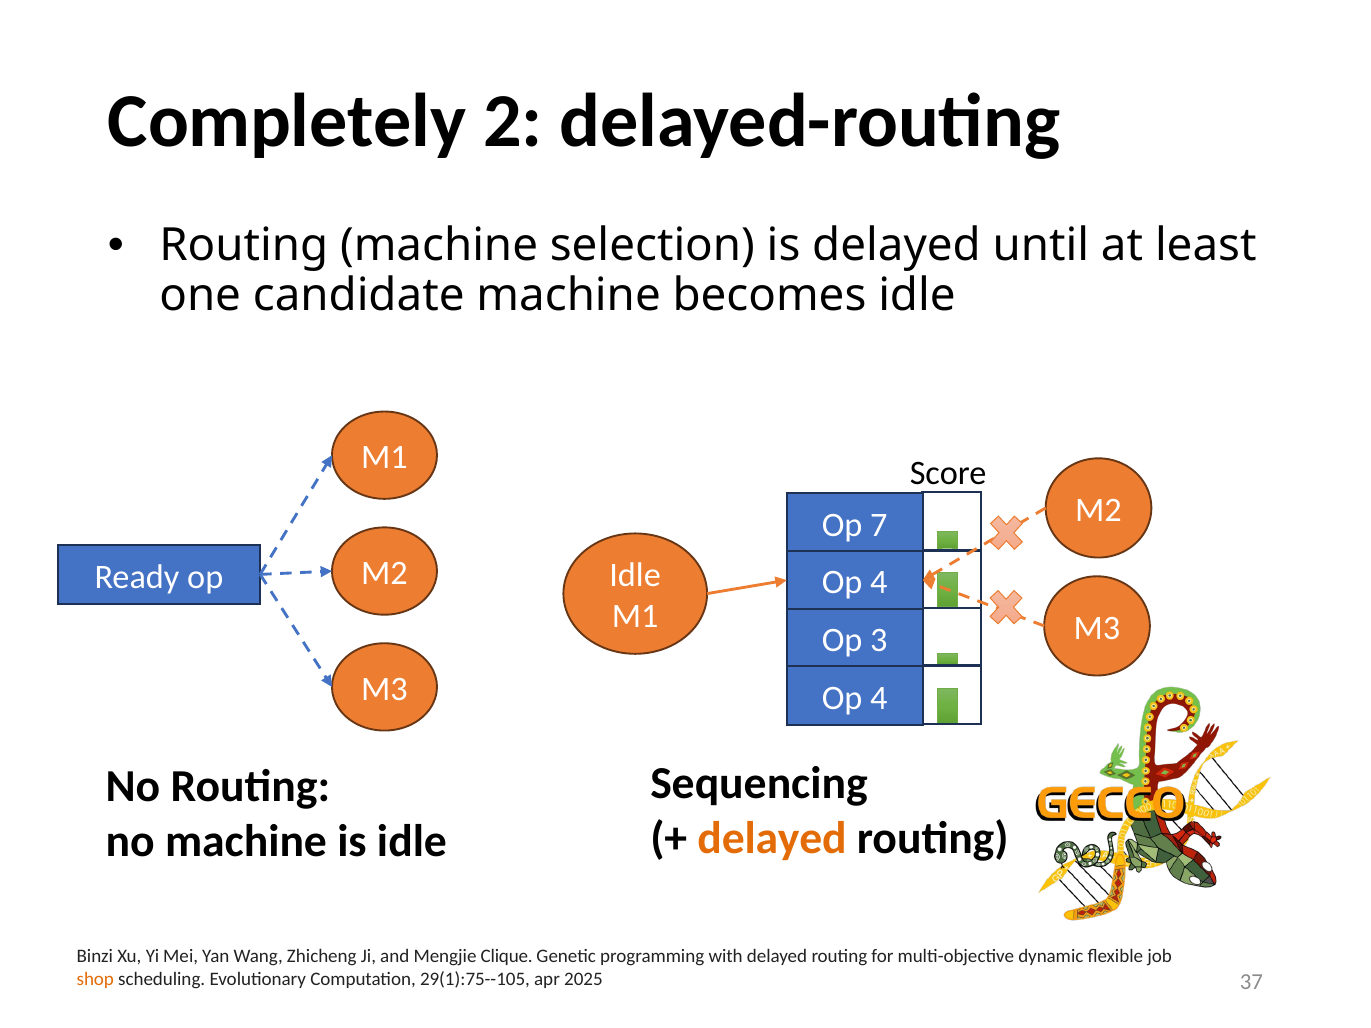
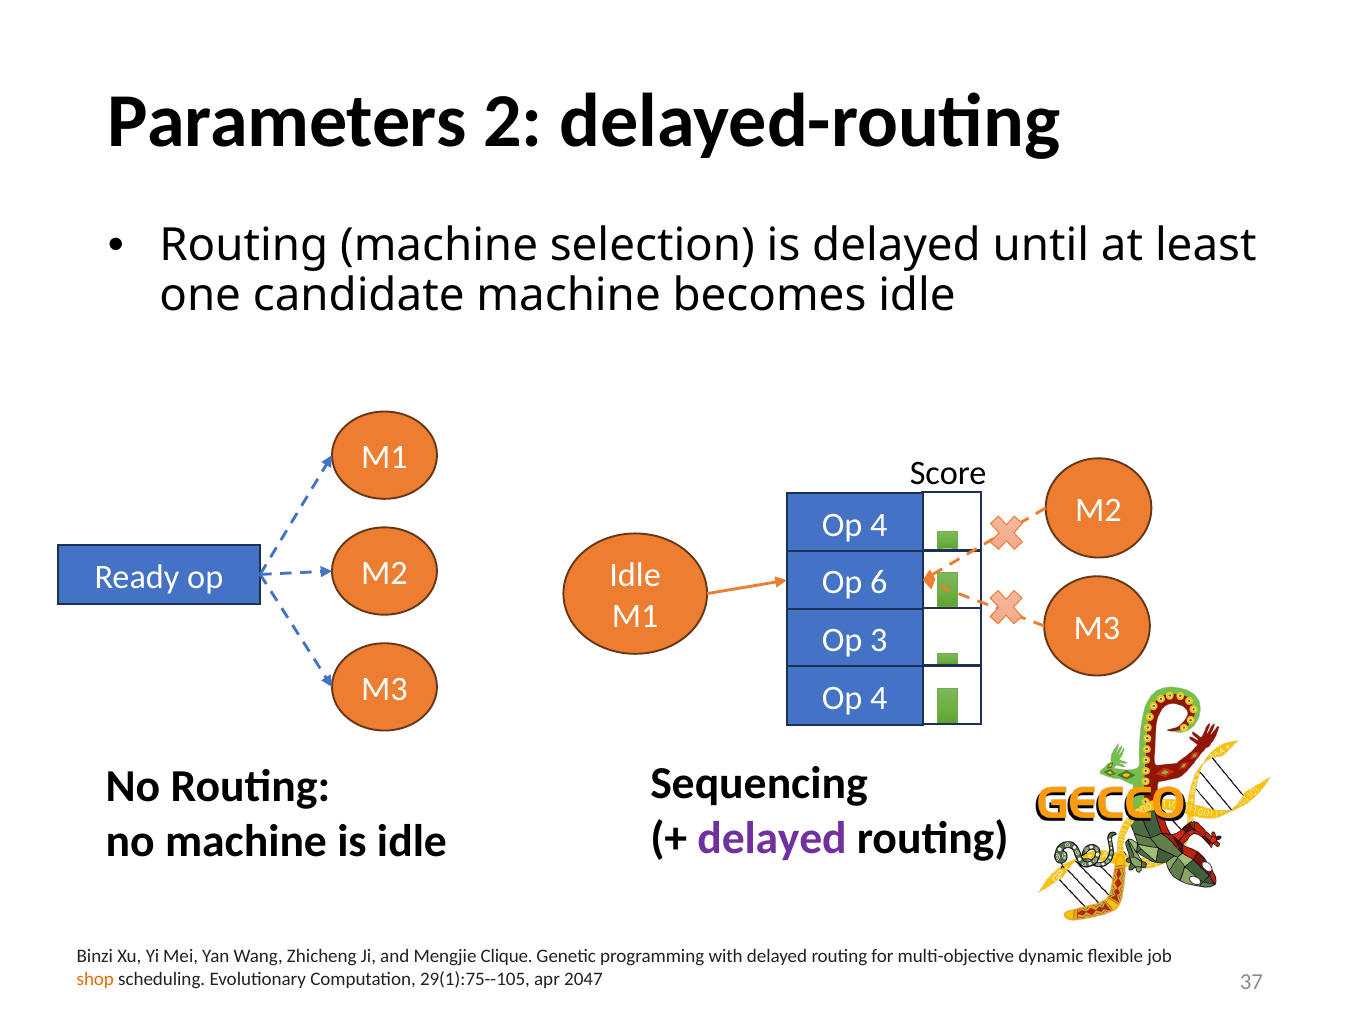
Completely: Completely -> Parameters (287, 121)
7: 7 -> 4 (879, 525)
4: 4 -> 6 (879, 583)
delayed colour: orange -> purple (772, 838)
2025: 2025 -> 2047 (583, 979)
